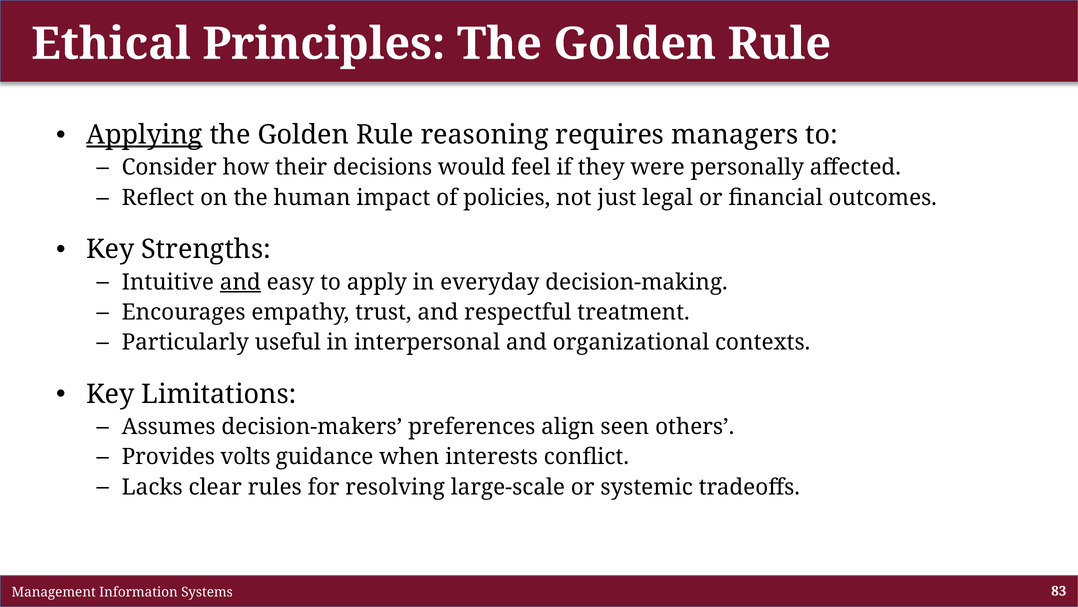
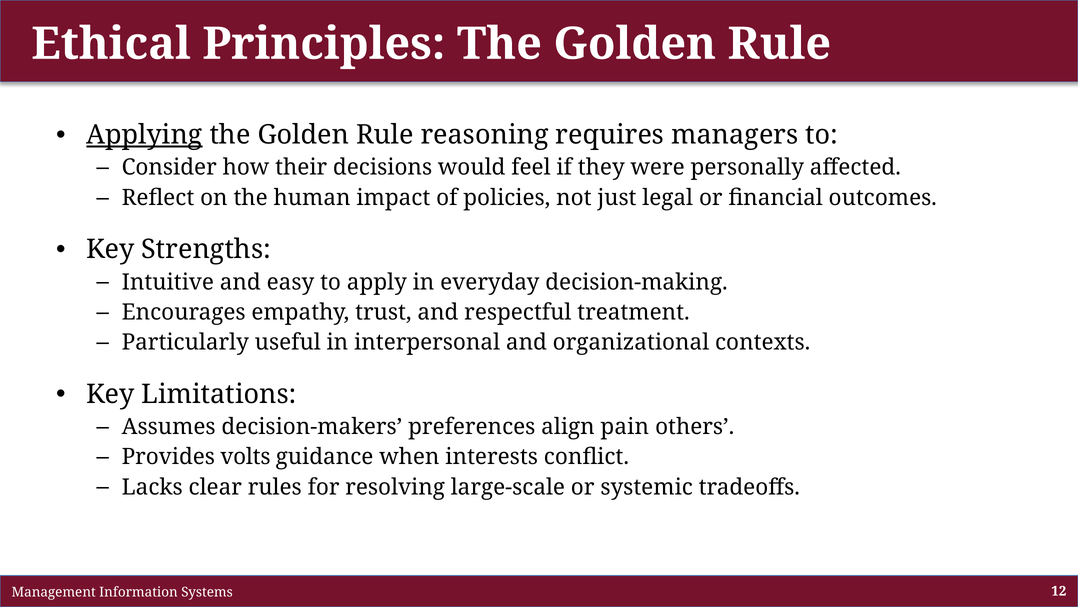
and underline: present -> none (240, 282)
seen: seen -> pain (625, 426)
83: 83 -> 12 (1059, 591)
